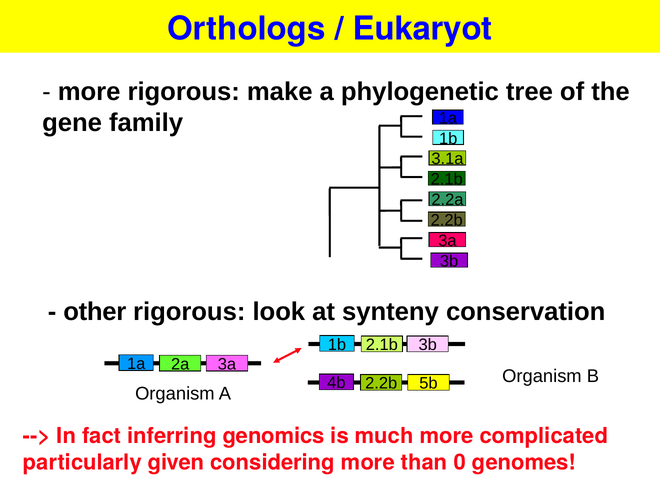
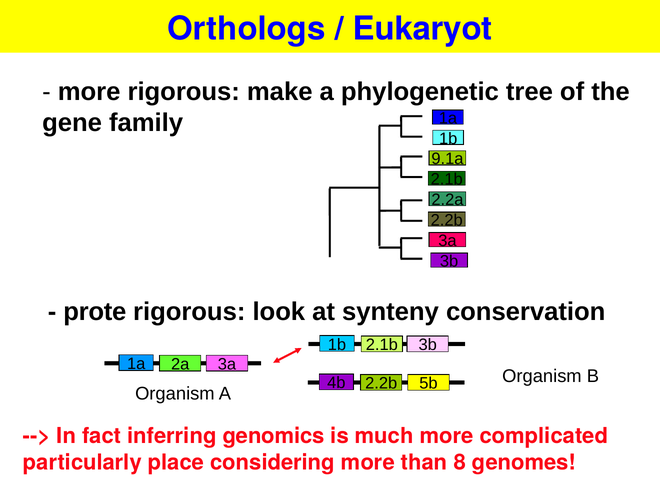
3.1a: 3.1a -> 9.1a (447, 159)
other: other -> prote (95, 312)
given: given -> place (176, 462)
0: 0 -> 8 (460, 462)
